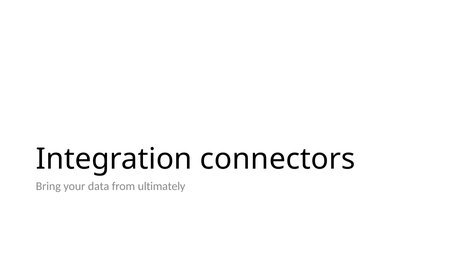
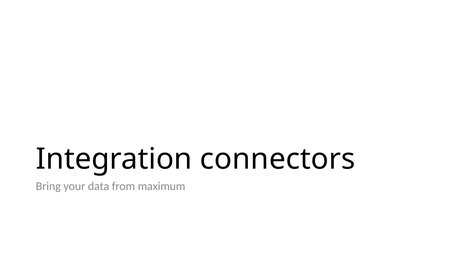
ultimately: ultimately -> maximum (162, 186)
